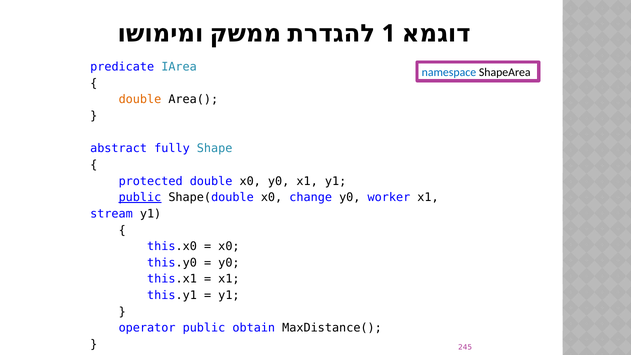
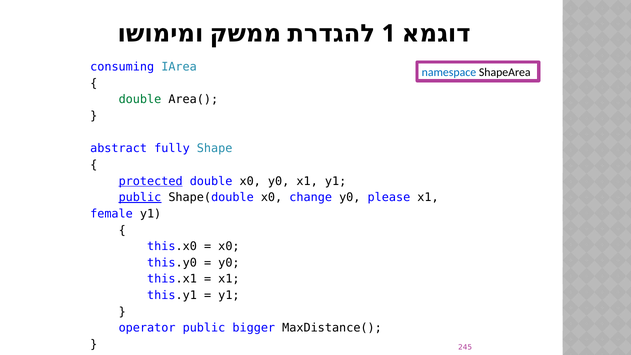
predicate: predicate -> consuming (122, 67)
double colour: orange -> green (140, 99)
protected underline: none -> present (151, 181)
worker: worker -> please (389, 197)
stream: stream -> female (112, 214)
obtain: obtain -> bigger (254, 328)
